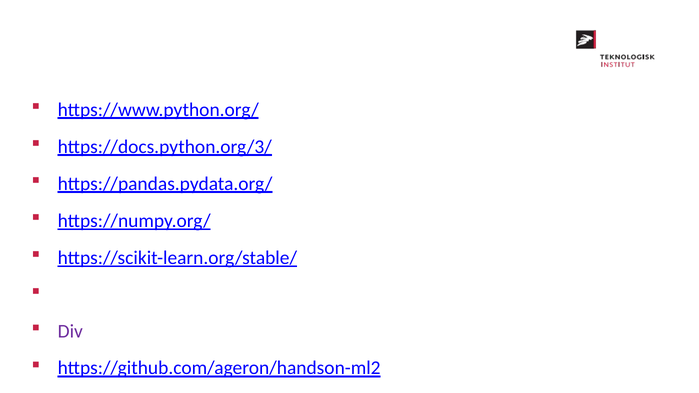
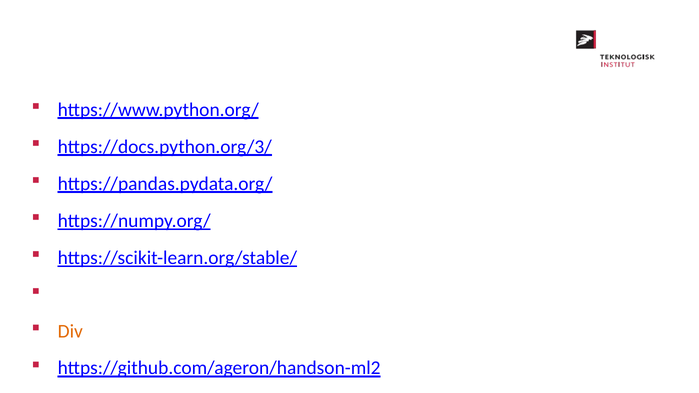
Div colour: purple -> orange (70, 332)
